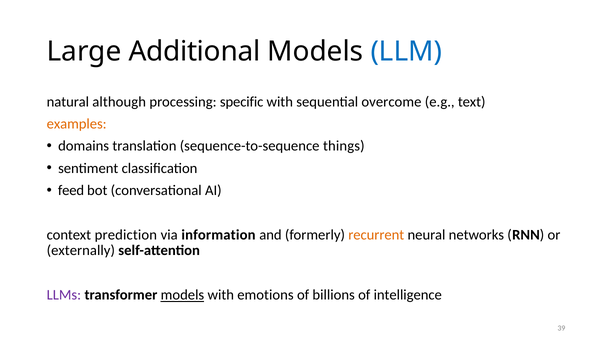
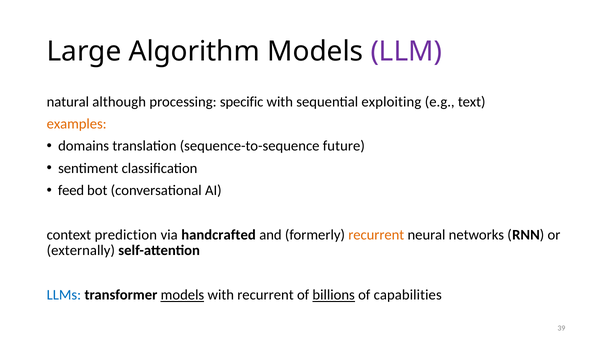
Additional: Additional -> Algorithm (194, 51)
LLM colour: blue -> purple (406, 51)
overcome: overcome -> exploiting (391, 102)
things: things -> future (344, 146)
information: information -> handcrafted (219, 235)
LLMs colour: purple -> blue (64, 295)
with emotions: emotions -> recurrent (265, 295)
billions underline: none -> present (334, 295)
intelligence: intelligence -> capabilities (408, 295)
